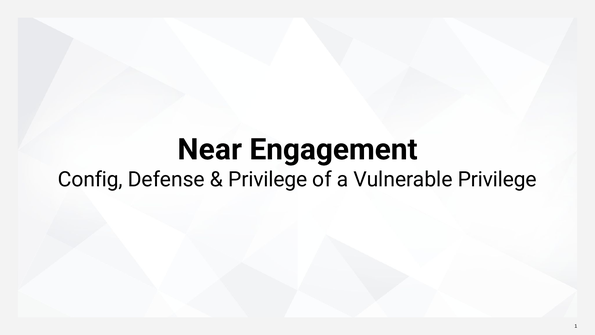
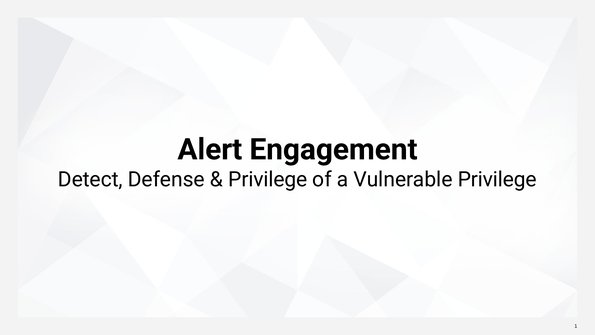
Near: Near -> Alert (210, 149)
Config: Config -> Detect (90, 179)
